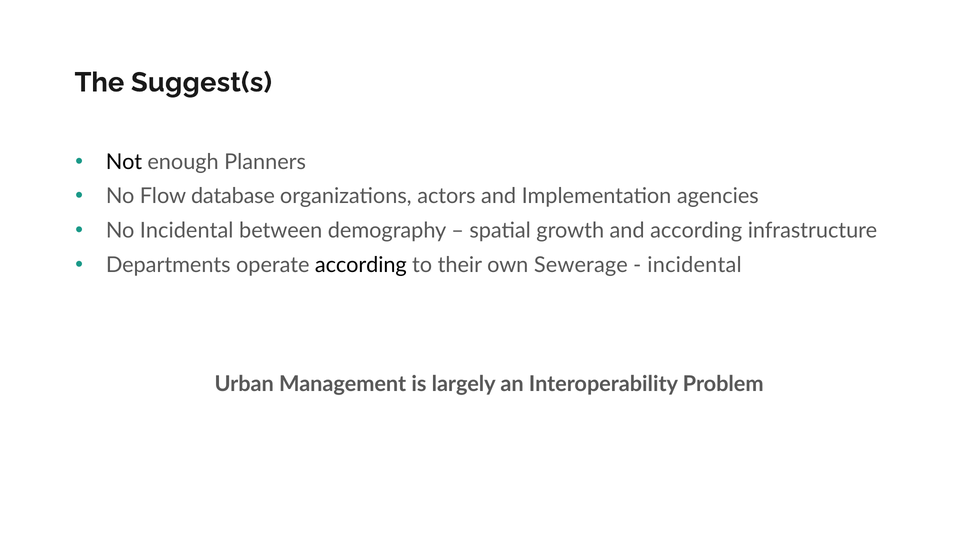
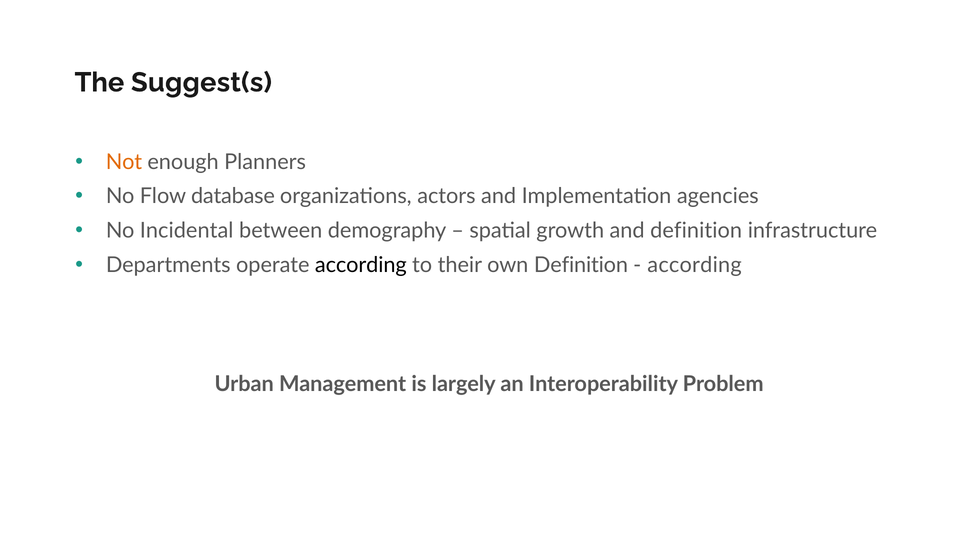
Not colour: black -> orange (124, 162)
and according: according -> definition (696, 230)
own Sewerage: Sewerage -> Definition (581, 265)
incidental: incidental -> according (695, 265)
